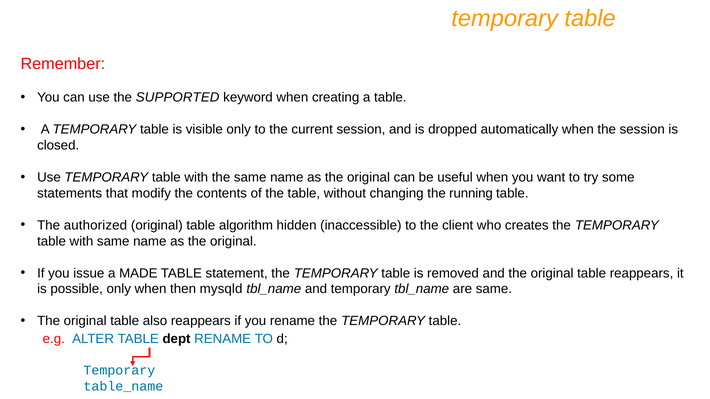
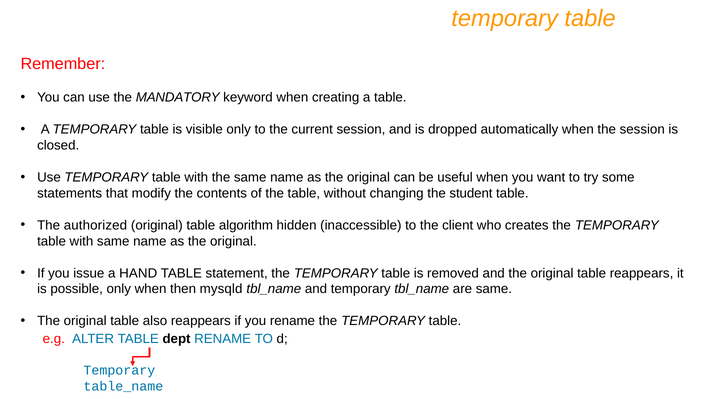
SUPPORTED: SUPPORTED -> MANDATORY (178, 98)
running: running -> student (471, 194)
MADE: MADE -> HAND (138, 273)
